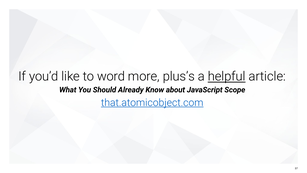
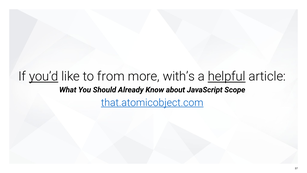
you’d underline: none -> present (44, 76)
word: word -> from (111, 76)
plus’s: plus’s -> with’s (179, 76)
